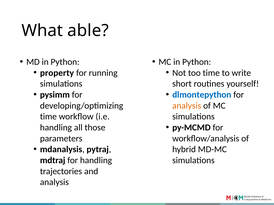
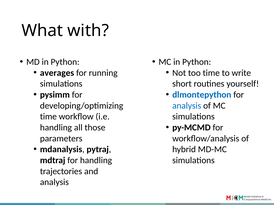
able: able -> with (88, 31)
property: property -> averages (57, 73)
analysis colour: orange -> blue (187, 106)
